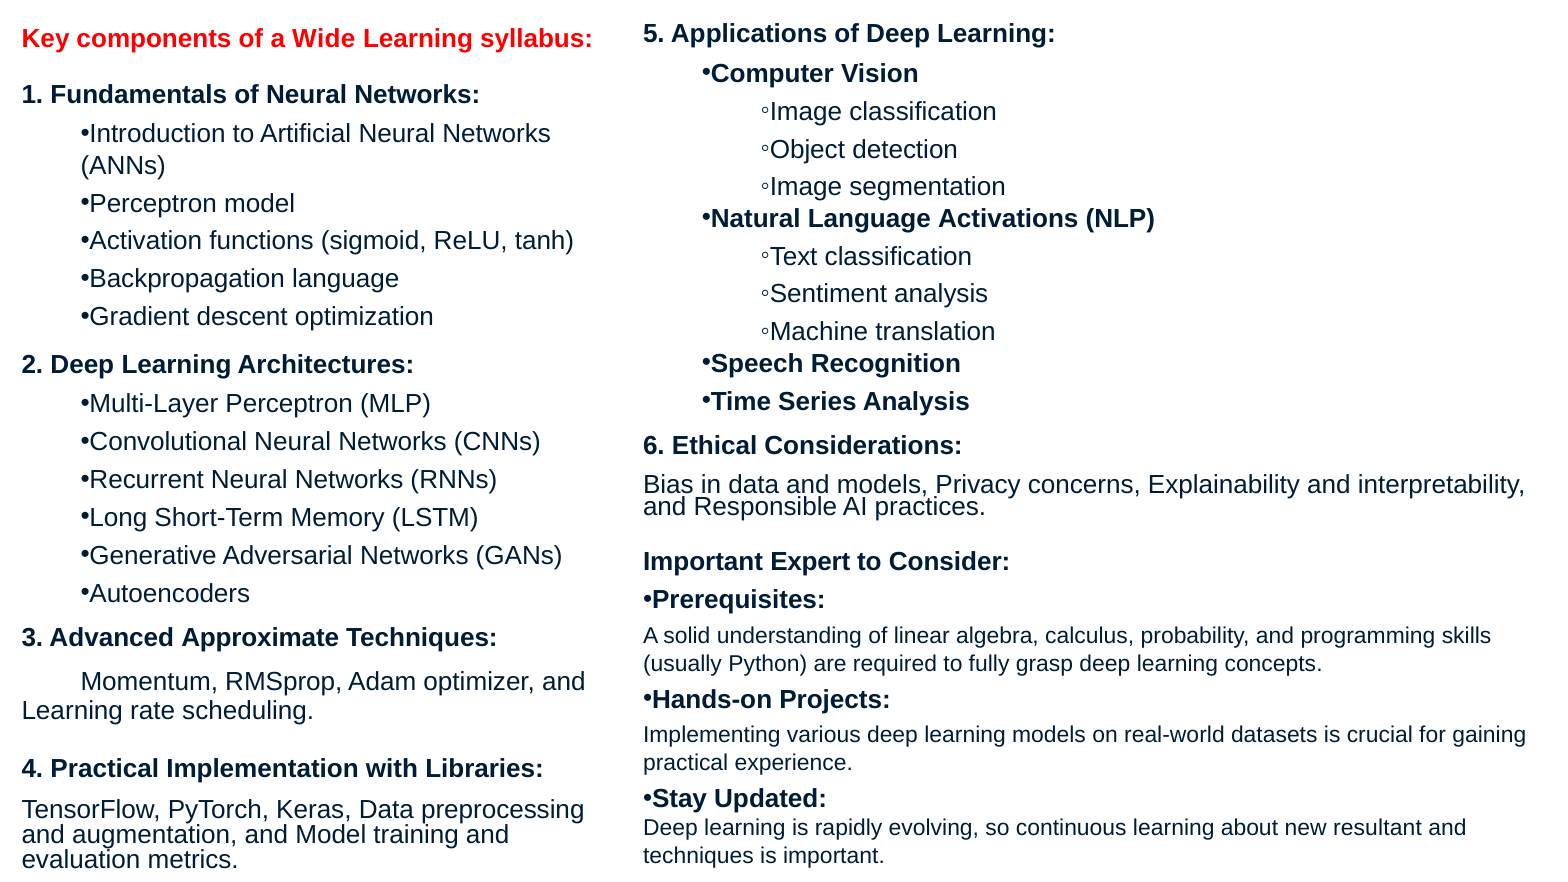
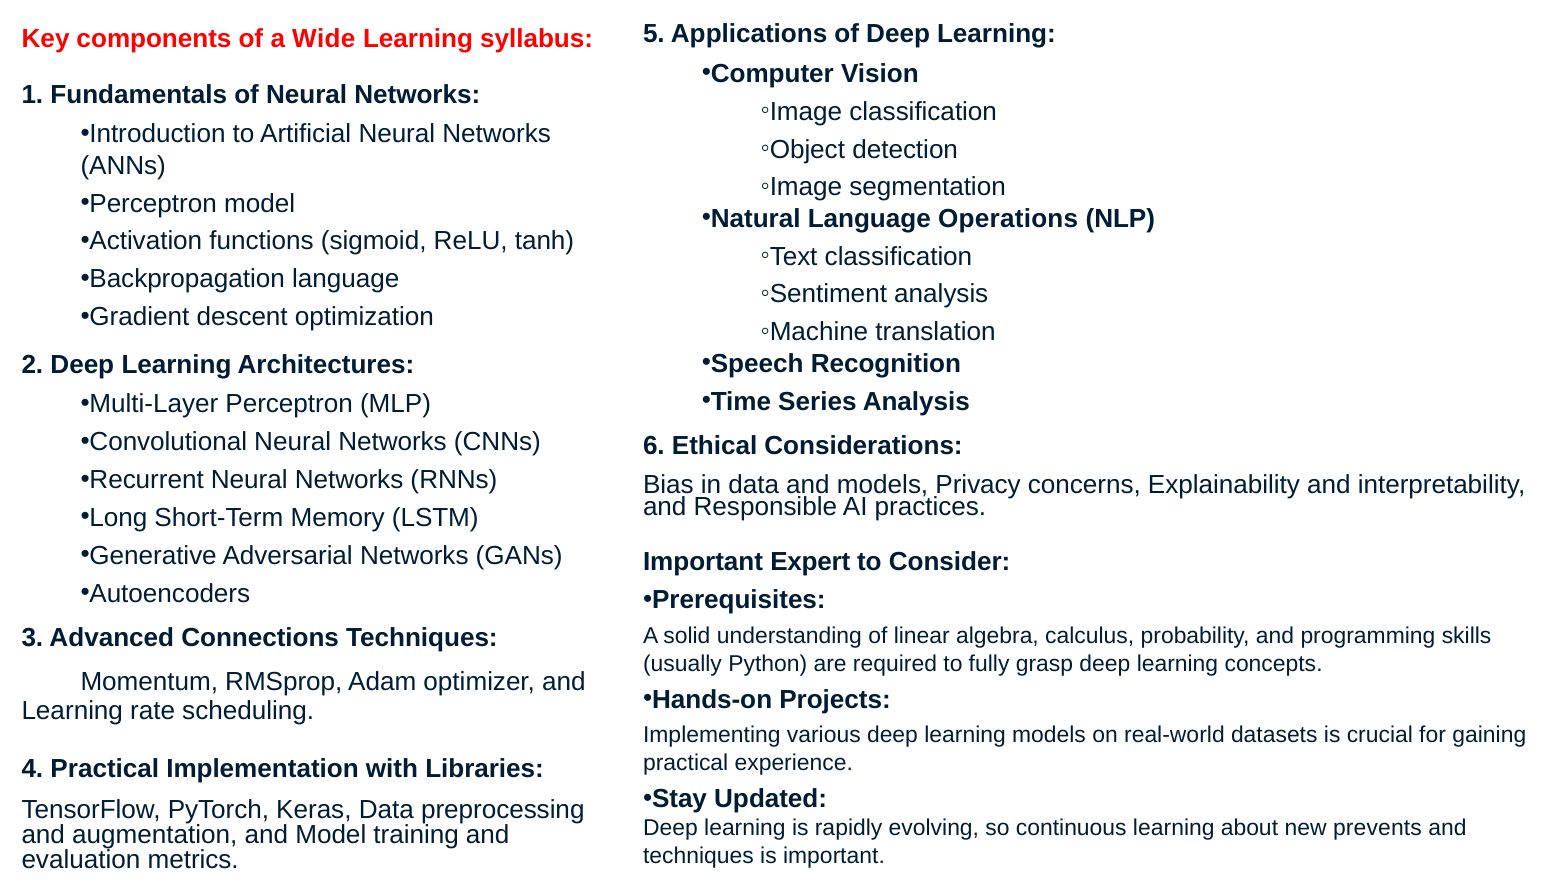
Activations: Activations -> Operations (1008, 219)
Approximate: Approximate -> Connections (260, 638)
resultant: resultant -> prevents (1377, 828)
